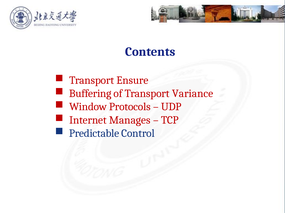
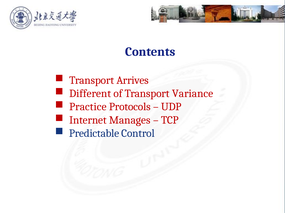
Ensure: Ensure -> Arrives (133, 80)
Buffering: Buffering -> Different (90, 94)
Window: Window -> Practice (88, 107)
